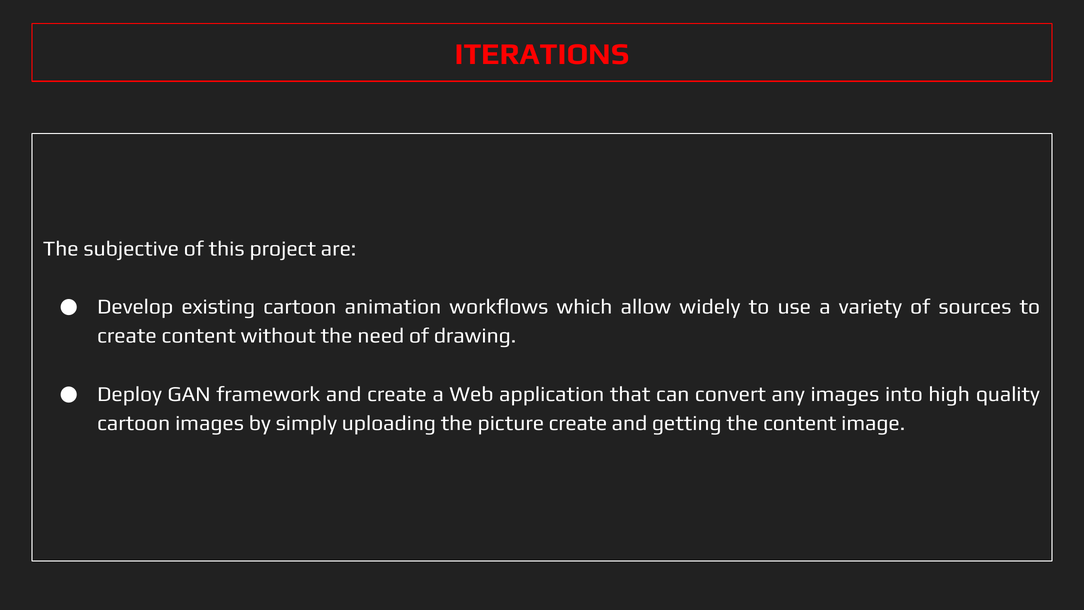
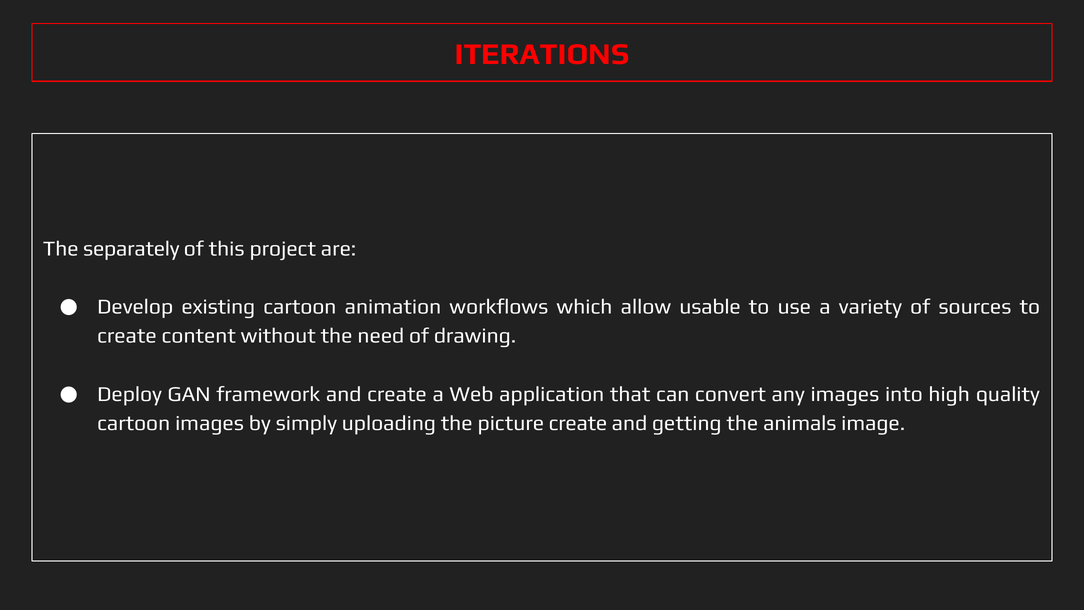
subjective: subjective -> separately (131, 249)
widely: widely -> usable (710, 307)
the content: content -> animals (800, 423)
